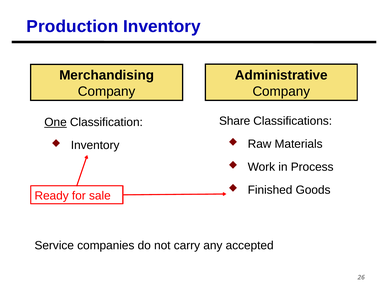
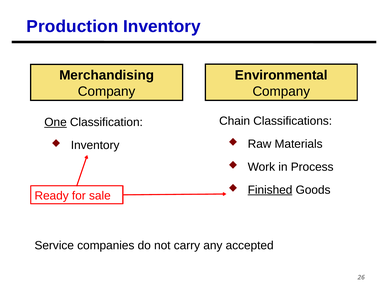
Administrative: Administrative -> Environmental (281, 75)
Share: Share -> Chain (235, 121)
Finished underline: none -> present (270, 190)
